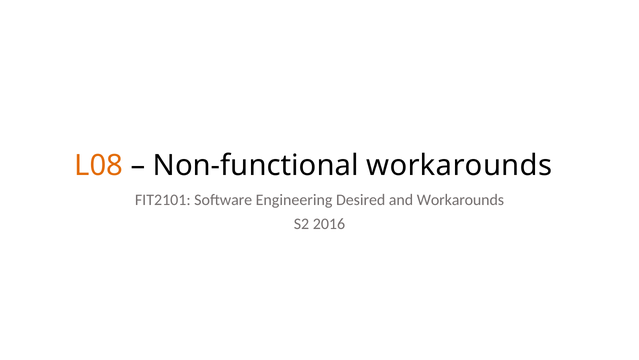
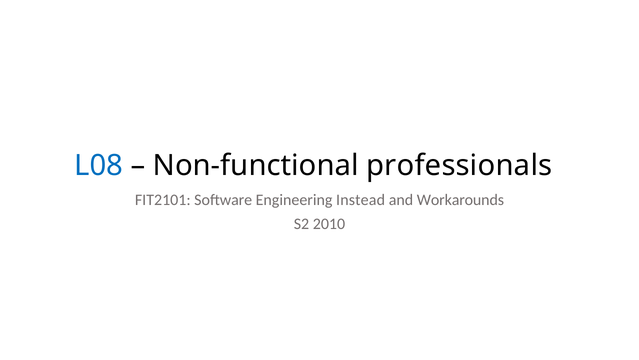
L08 colour: orange -> blue (99, 166)
Non-functional workarounds: workarounds -> professionals (459, 166)
Desired: Desired -> Instead (361, 200)
2016: 2016 -> 2010 (329, 224)
